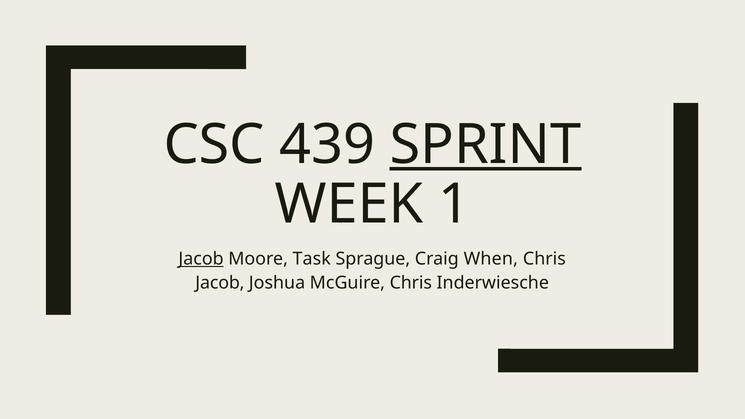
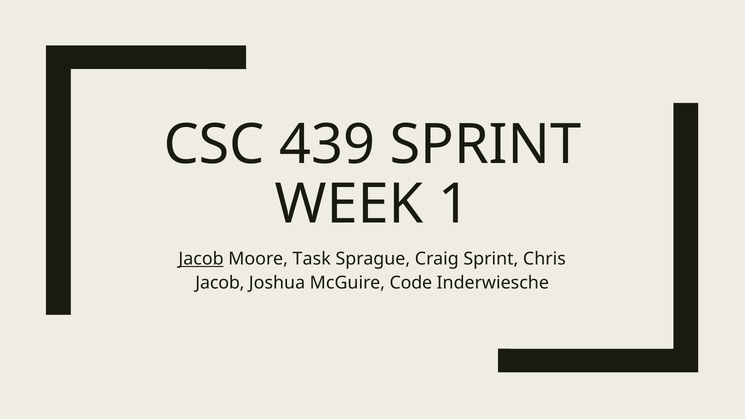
SPRINT underline: present -> none (485, 145)
Craig When: When -> Sprint (491, 259)
McGuire Chris: Chris -> Code (411, 283)
